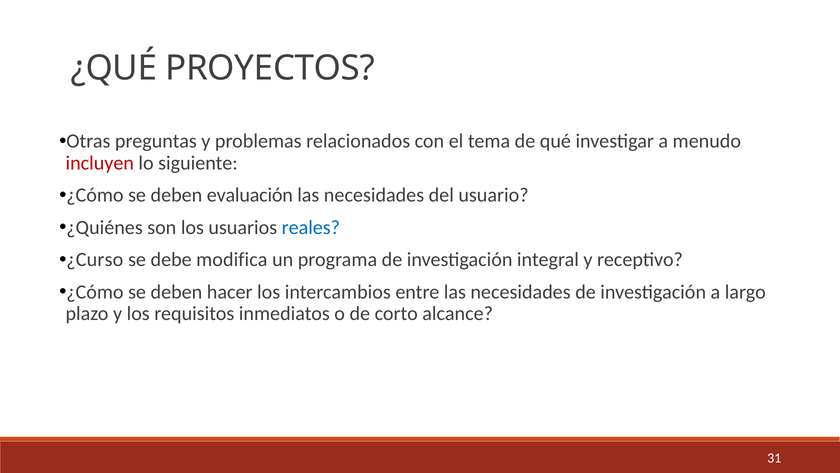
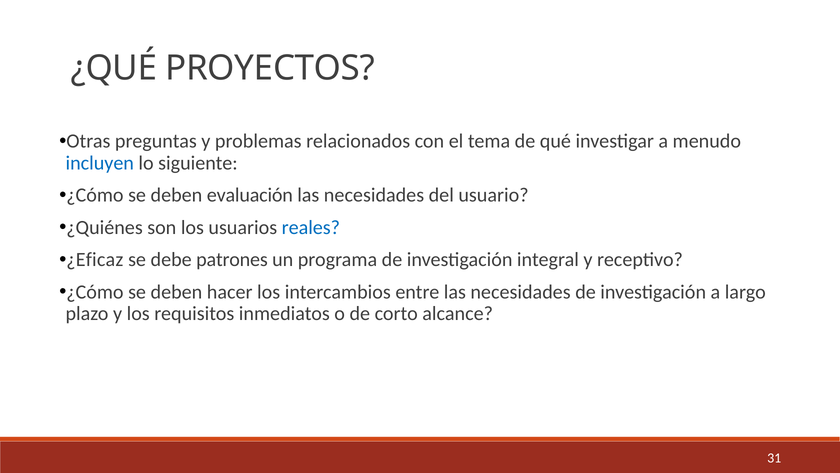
incluyen colour: red -> blue (100, 163)
¿Curso: ¿Curso -> ¿Eficaz (95, 259)
modifica: modifica -> patrones (232, 259)
